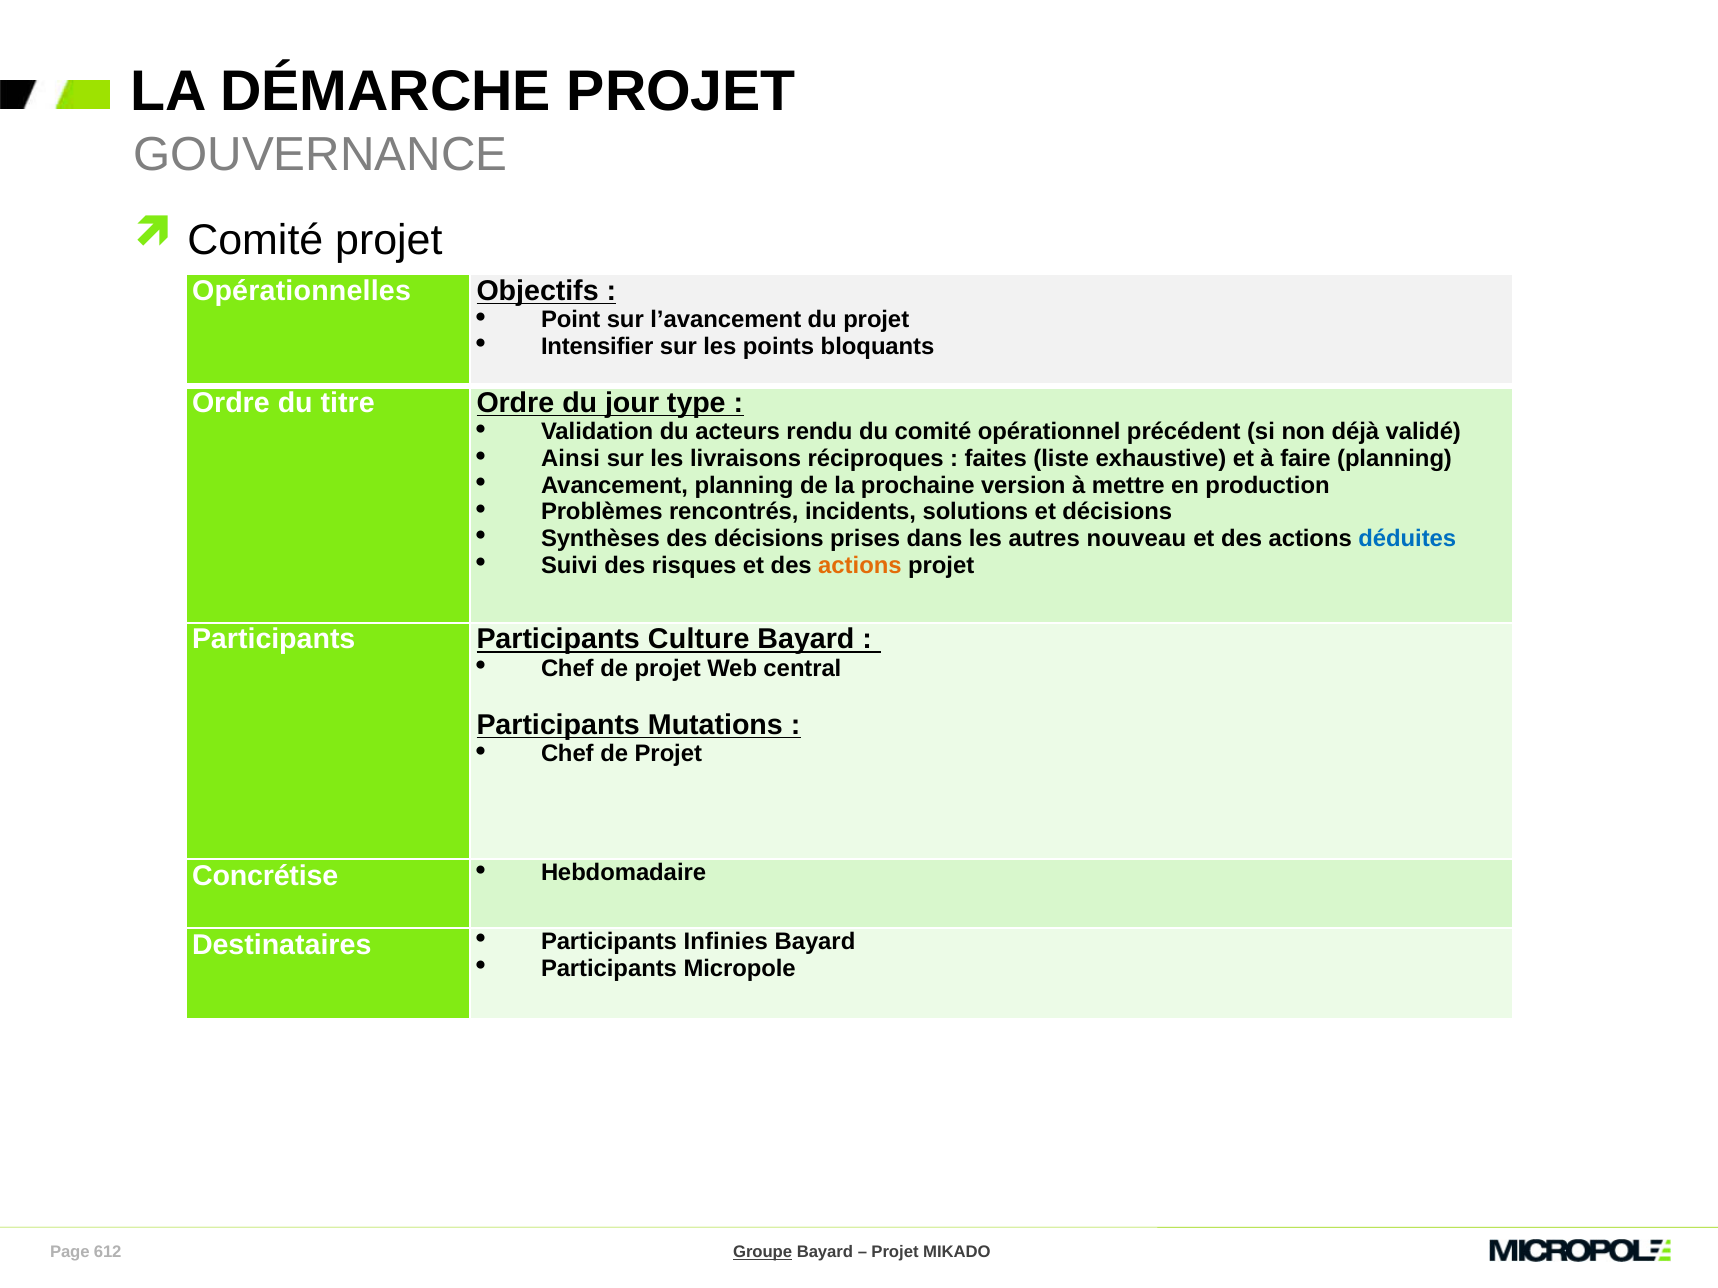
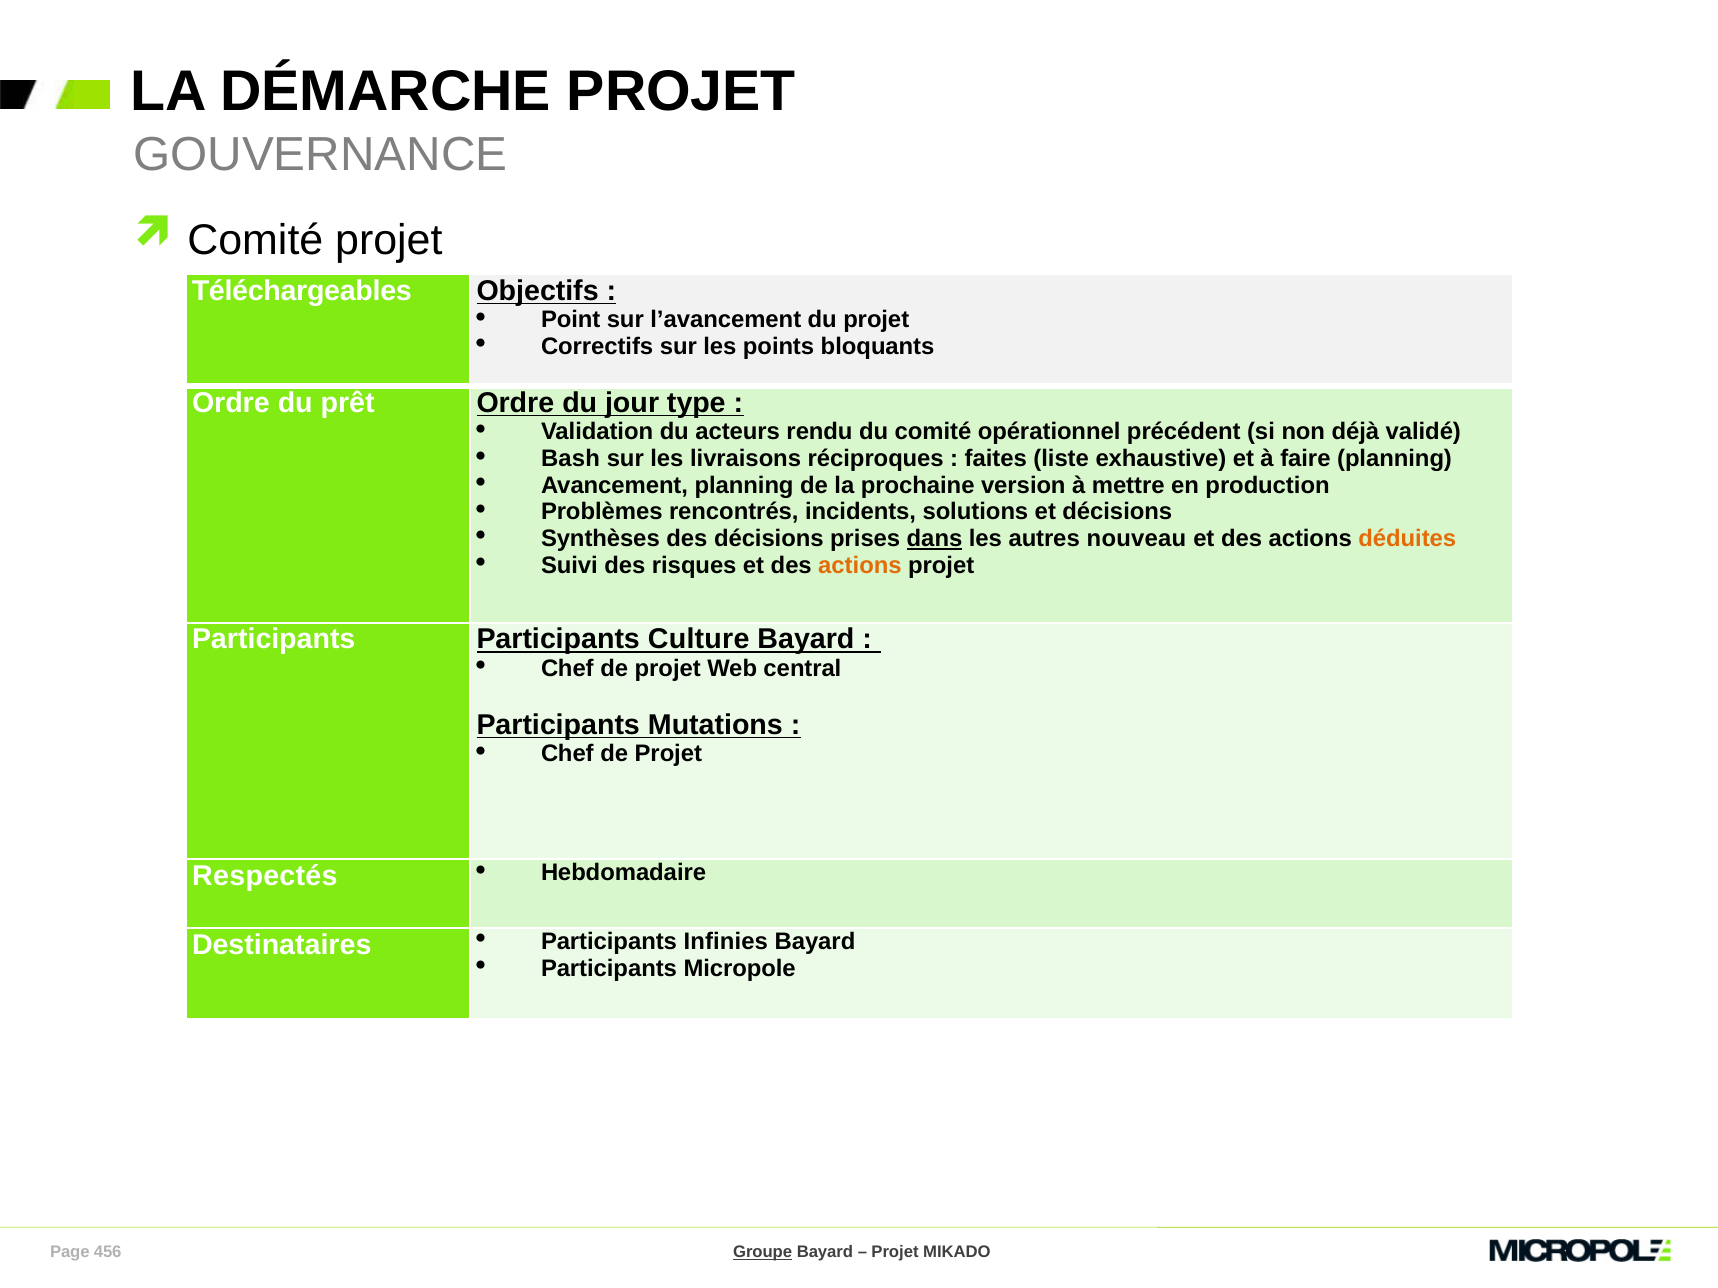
Opérationnelles: Opérationnelles -> Téléchargeables (302, 291)
Intensifier: Intensifier -> Correctifs (597, 347)
titre: titre -> prêt (348, 403)
Ainsi: Ainsi -> Bash (571, 459)
dans underline: none -> present (935, 539)
déduites colour: blue -> orange (1407, 539)
Concrétise: Concrétise -> Respectés (265, 876)
612: 612 -> 456 (108, 1253)
